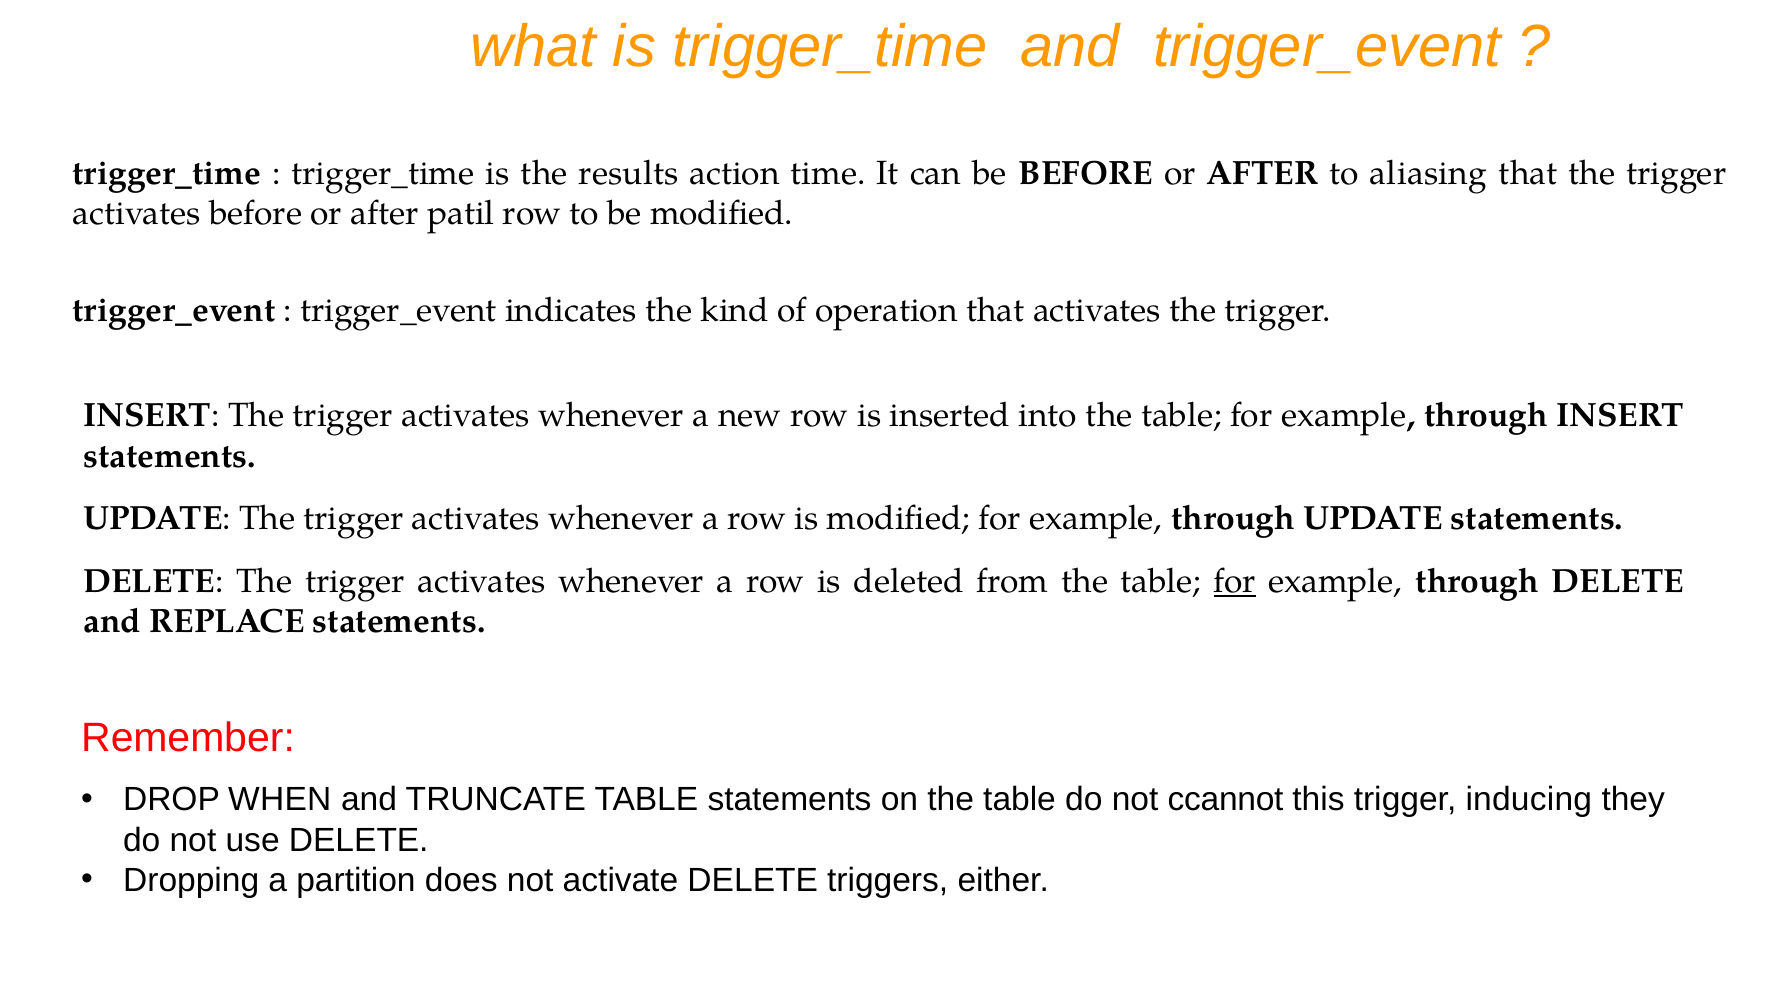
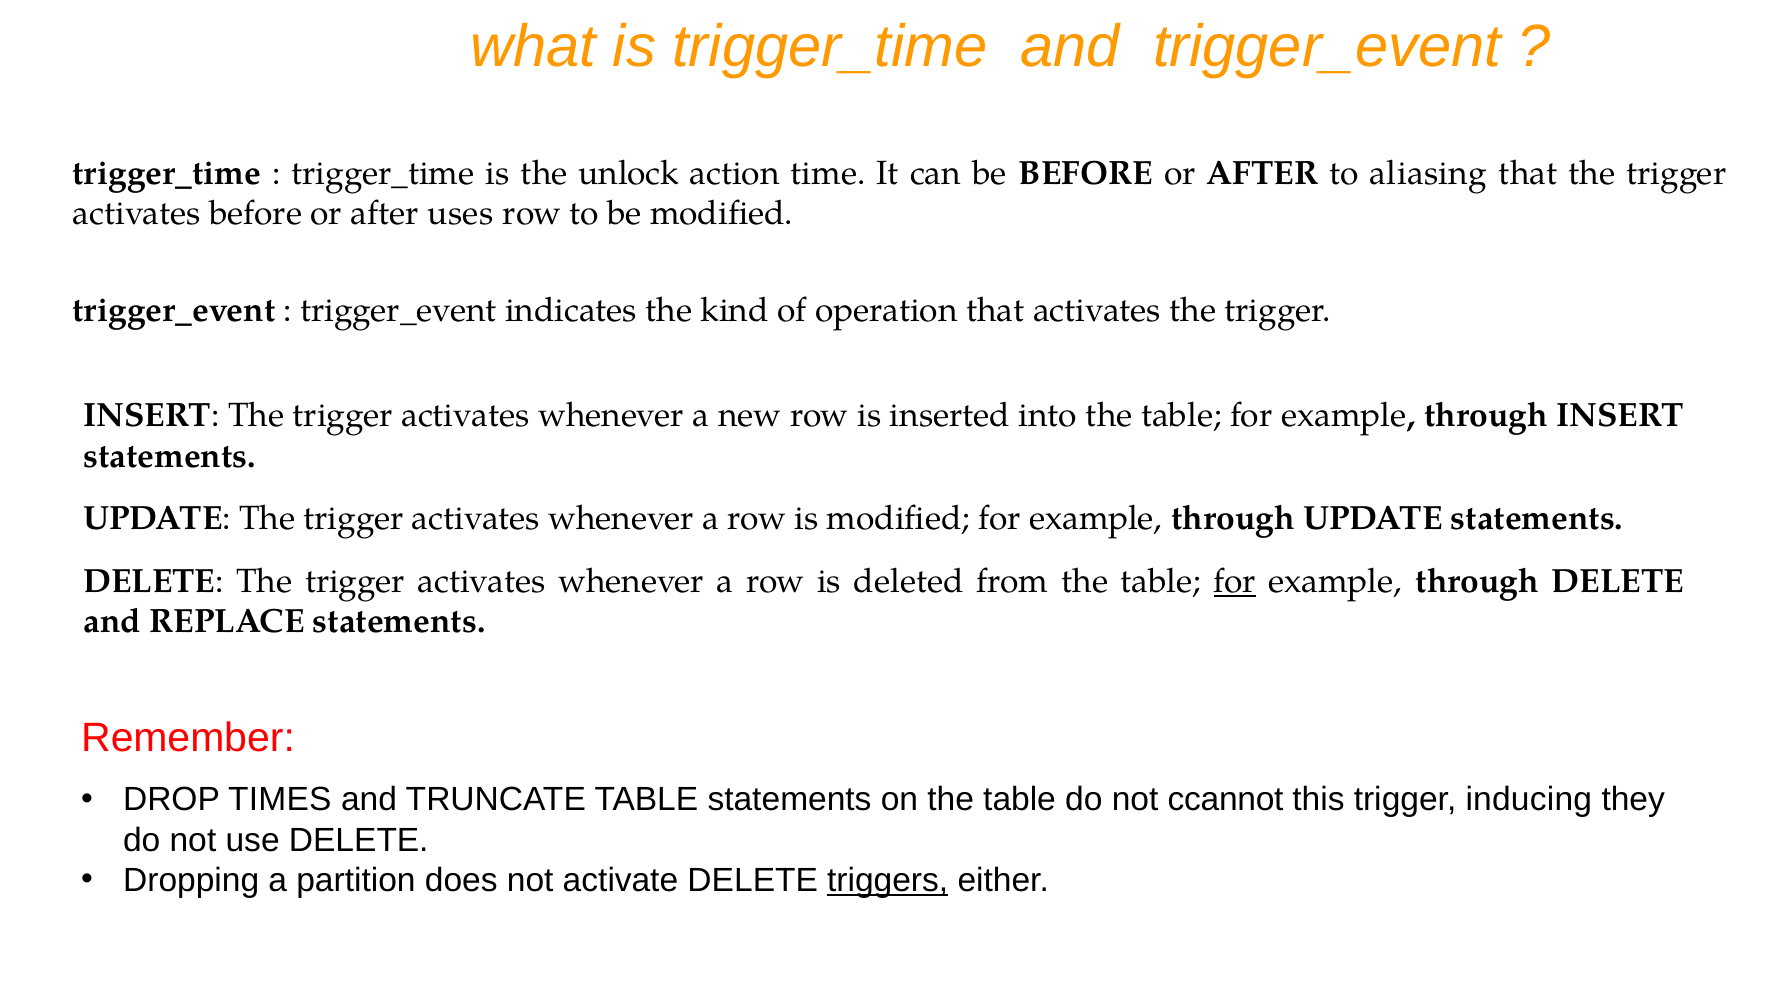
results: results -> unlock (629, 173)
patil: patil -> uses (461, 213)
WHEN: WHEN -> TIMES (280, 800)
triggers underline: none -> present (888, 880)
